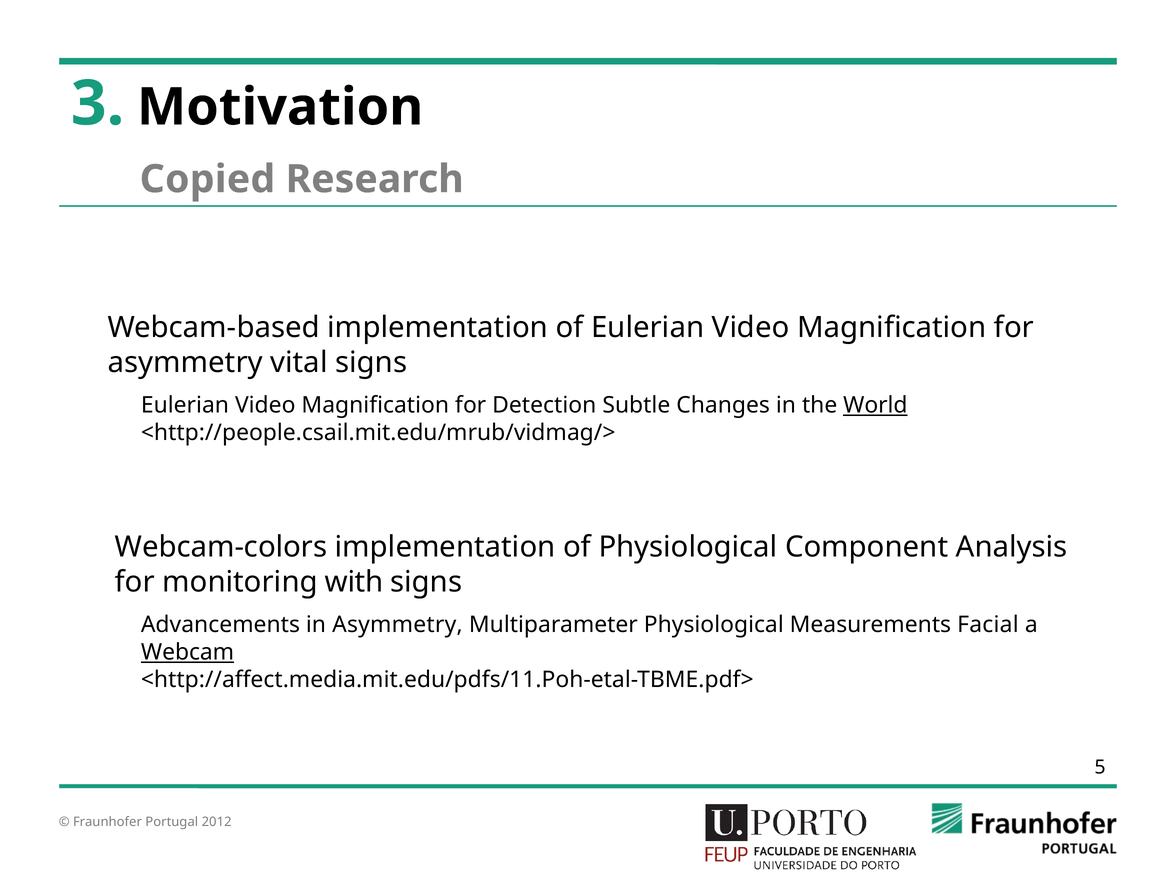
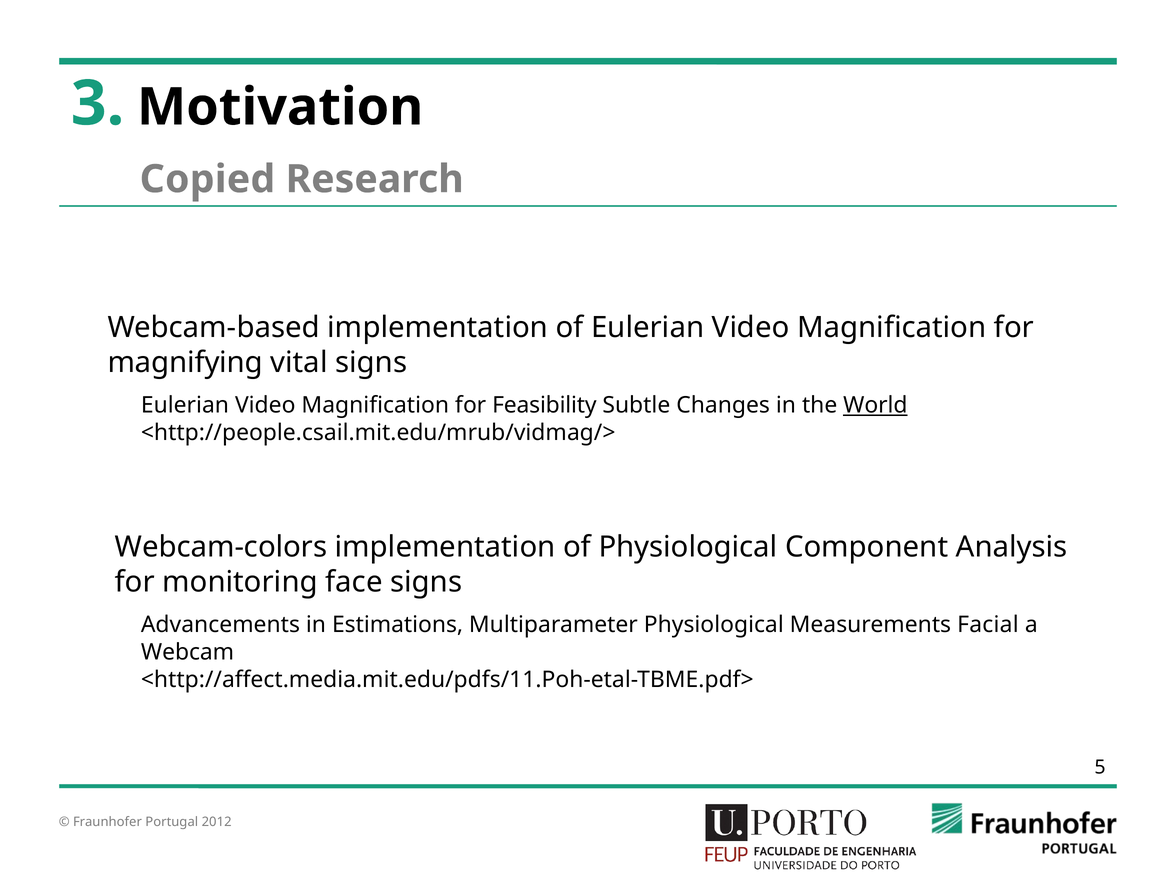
asymmetry: asymmetry -> magnifying (185, 363)
Detection: Detection -> Feasibility (544, 405)
with: with -> face (354, 582)
in Asymmetry: Asymmetry -> Estimations (398, 625)
Webcam underline: present -> none (188, 652)
